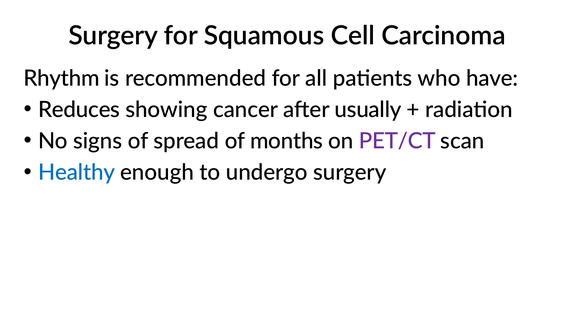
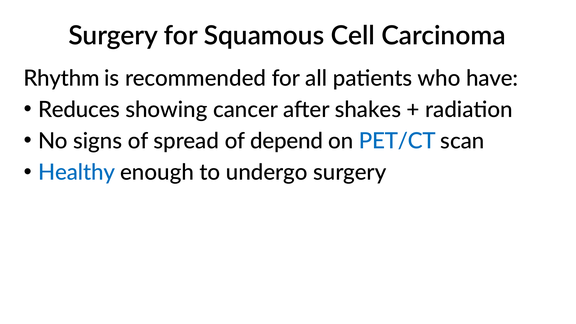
usually: usually -> shakes (368, 110)
months: months -> depend (287, 141)
PET/CT colour: purple -> blue (397, 141)
